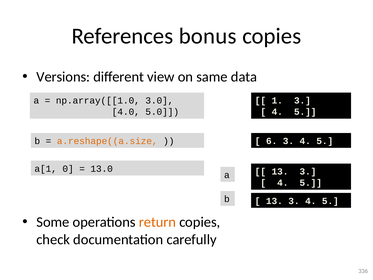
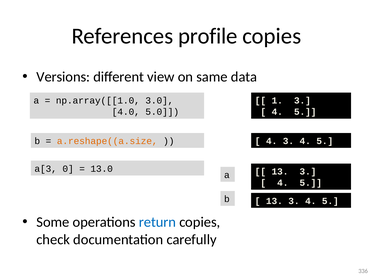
bonus: bonus -> profile (208, 36)
6: 6 -> 4 (272, 141)
a[1: a[1 -> a[3 (46, 169)
return colour: orange -> blue (157, 222)
